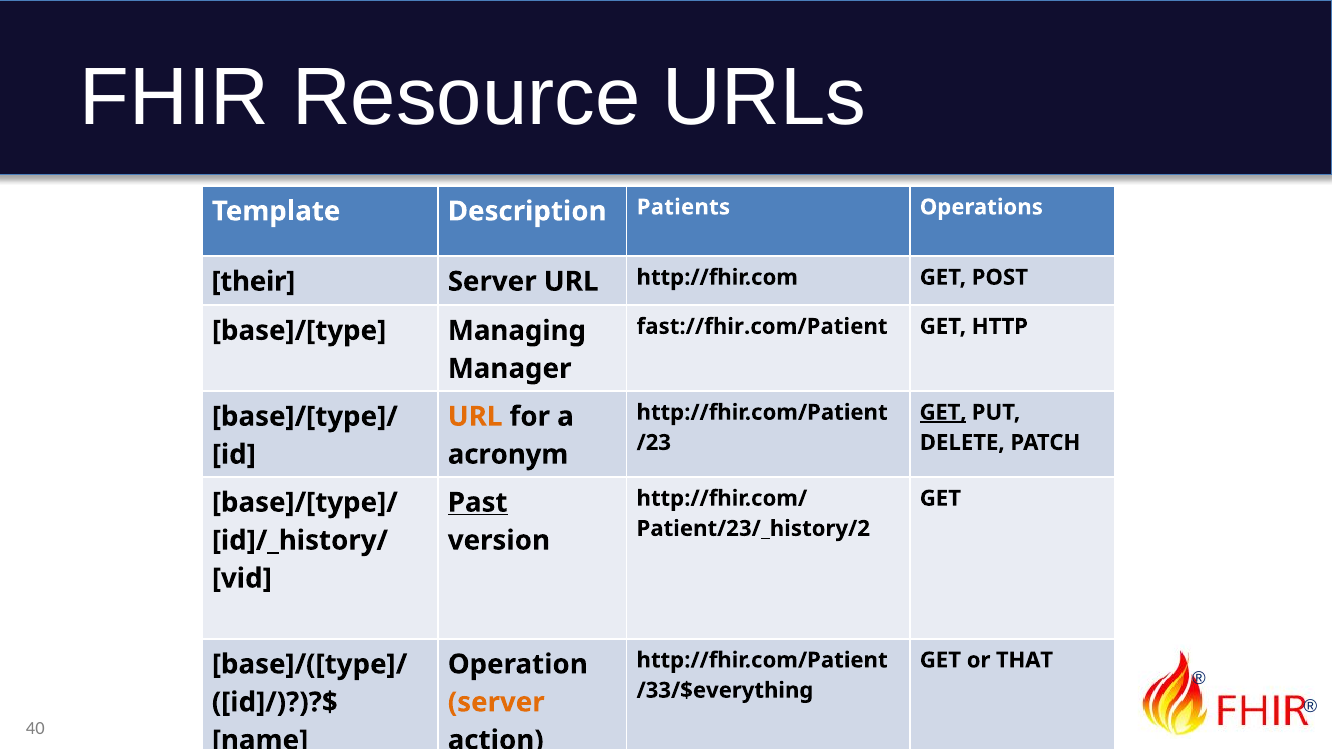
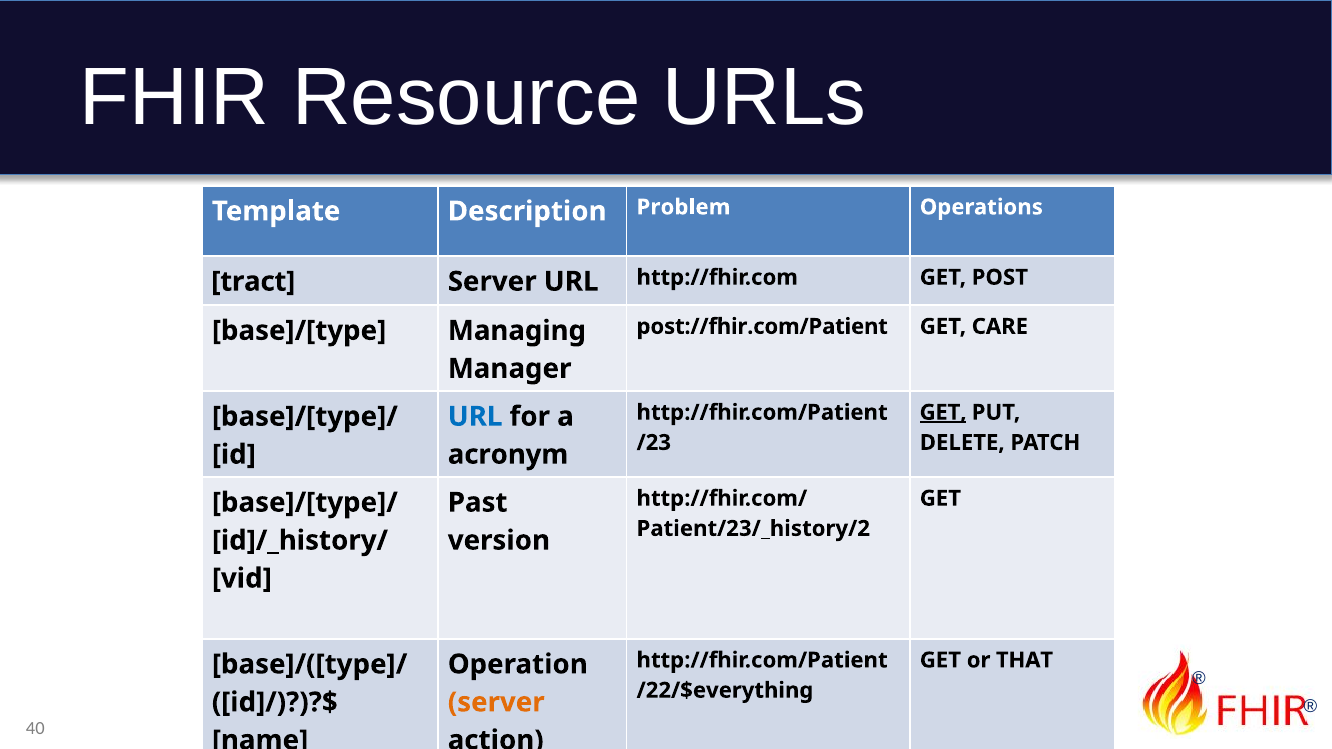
Patients: Patients -> Problem (683, 207)
their: their -> tract (253, 282)
fast://fhir.com/Patient: fast://fhir.com/Patient -> post://fhir.com/Patient (762, 327)
HTTP: HTTP -> CARE (1000, 327)
URL colour: orange -> blue (475, 417)
Past underline: present -> none (478, 503)
/33/$everything: /33/$everything -> /22/$everything (725, 691)
